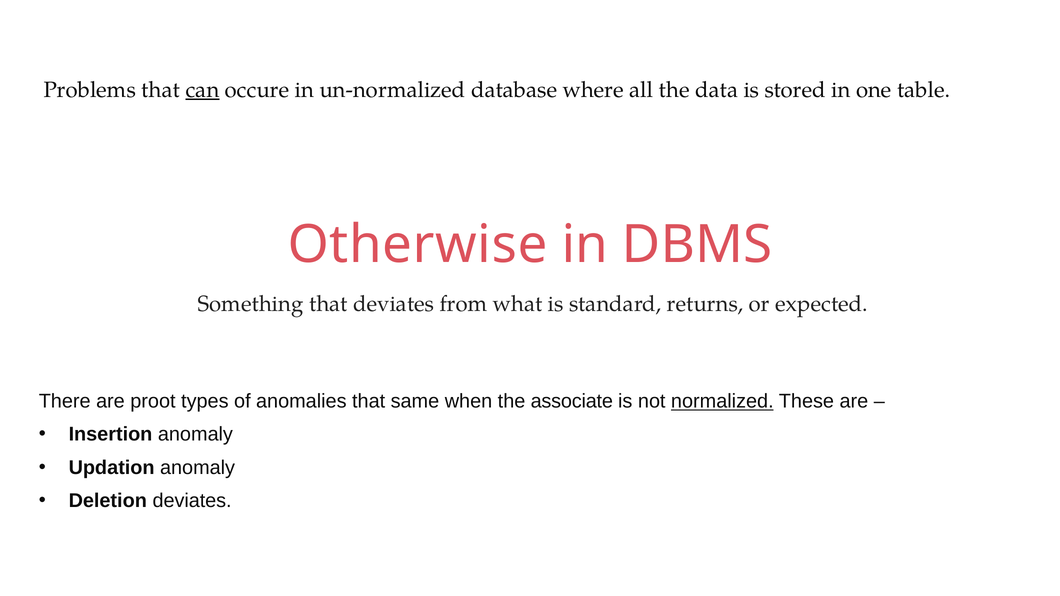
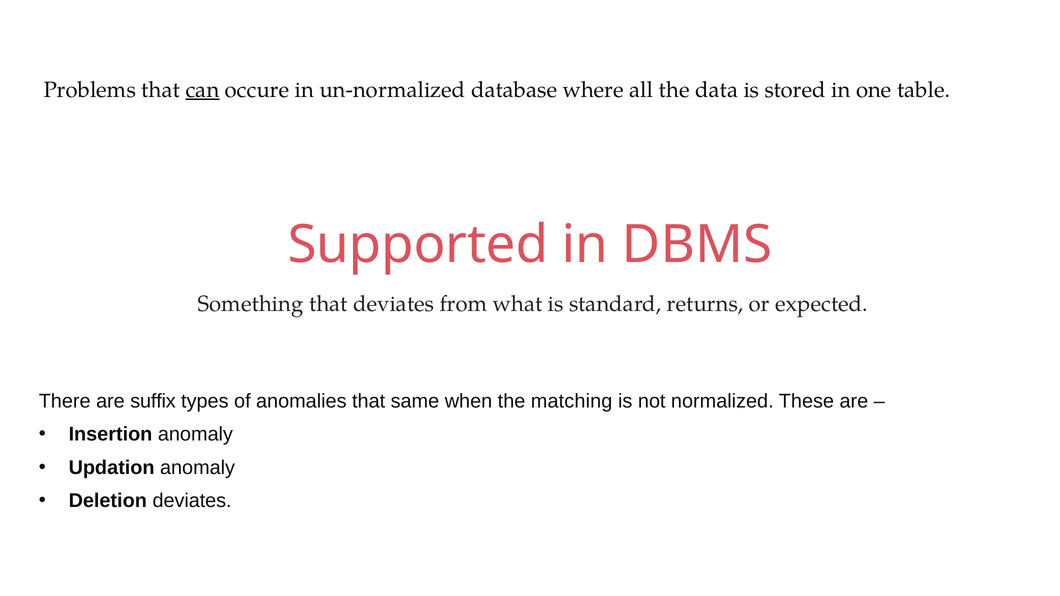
Otherwise: Otherwise -> Supported (418, 245)
proot: proot -> suffix (153, 401)
associate: associate -> matching (572, 401)
normalized underline: present -> none (722, 401)
